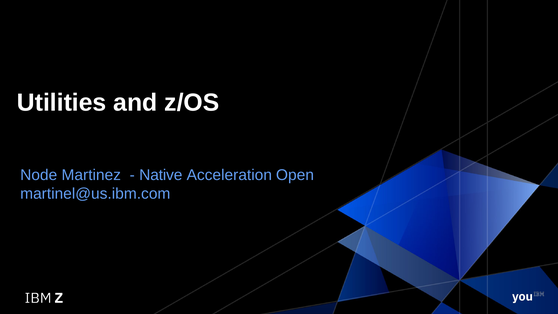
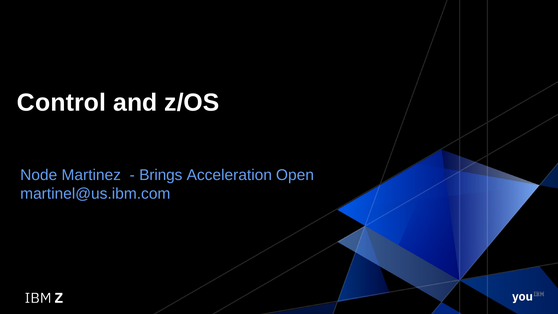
Utilities: Utilities -> Control (62, 103)
Native: Native -> Brings (161, 175)
